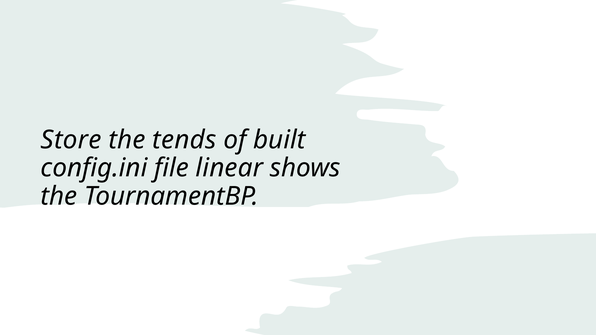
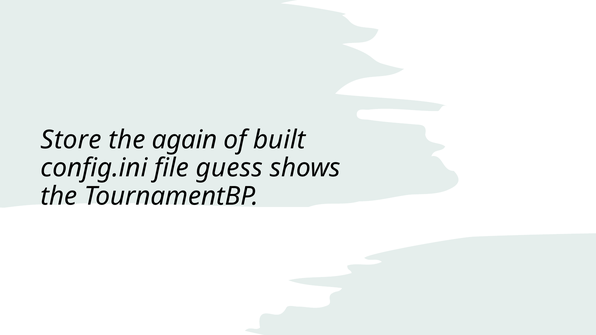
tends: tends -> again (185, 140)
linear: linear -> guess (229, 168)
